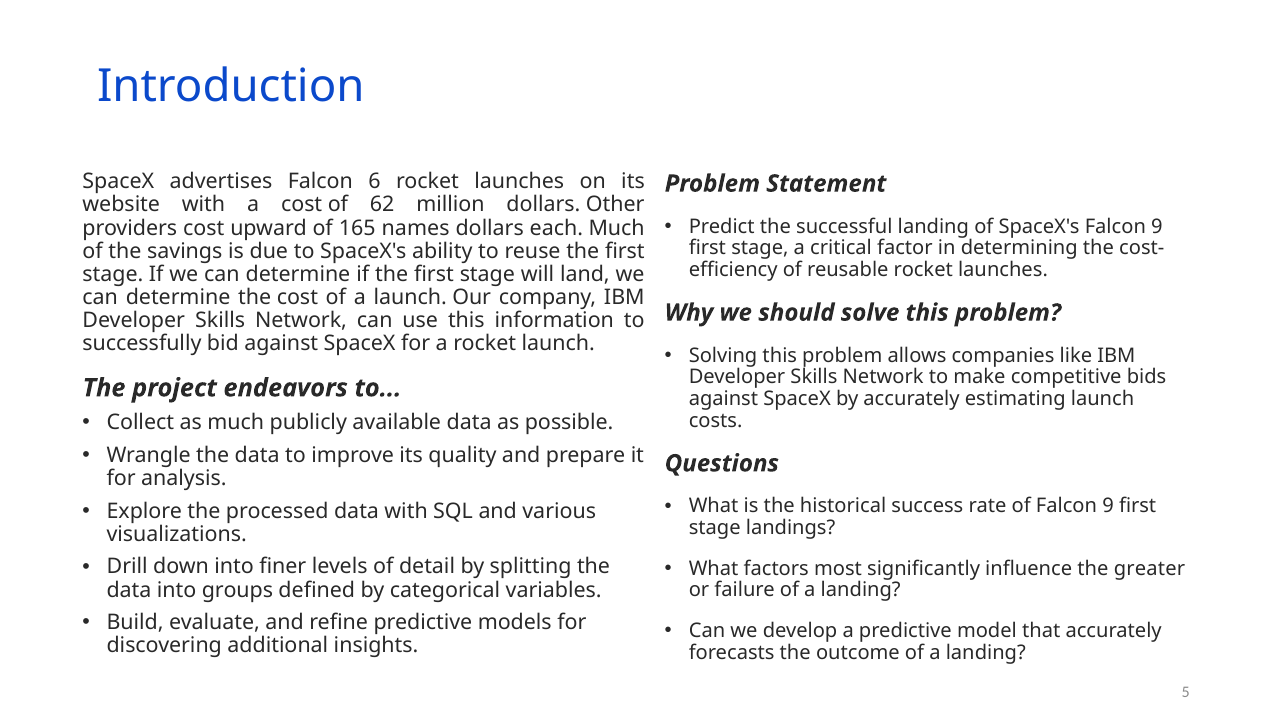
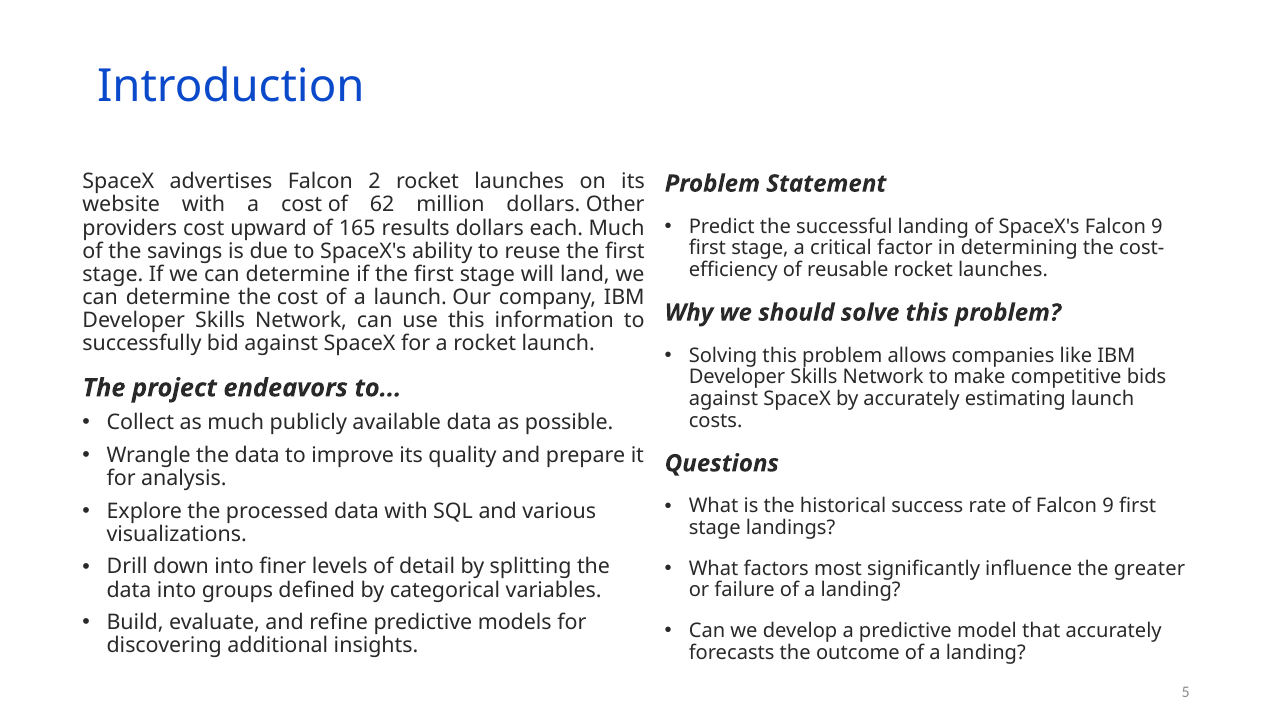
6: 6 -> 2 (375, 181)
names: names -> results (416, 228)
